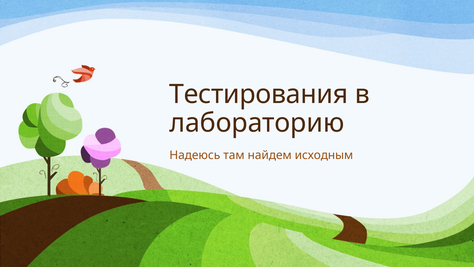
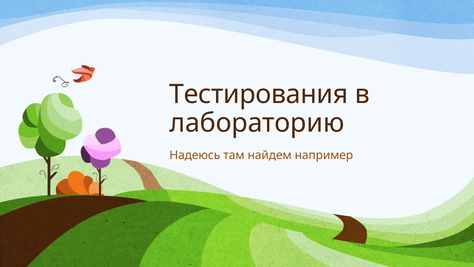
исходным: исходным -> например (324, 155)
